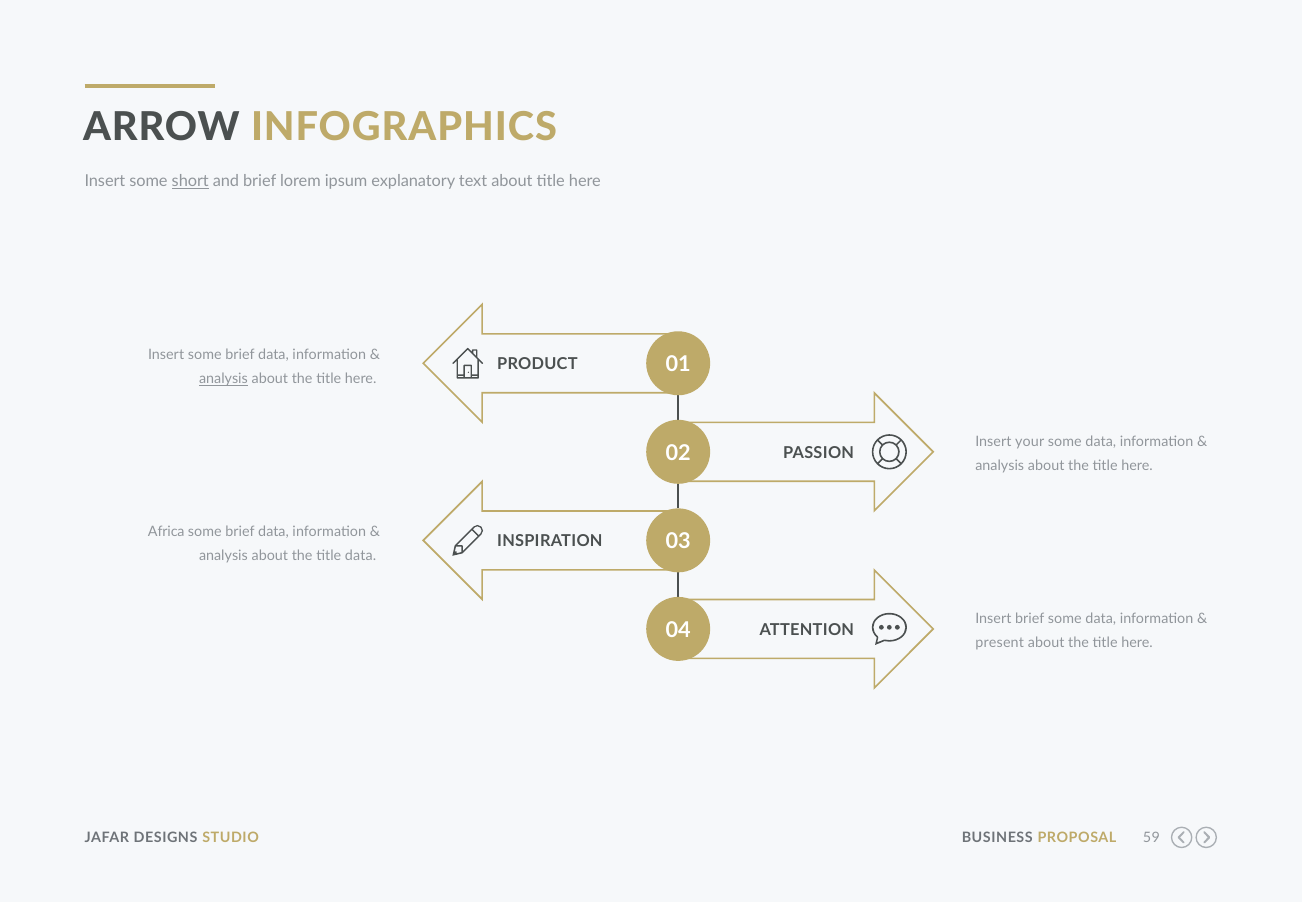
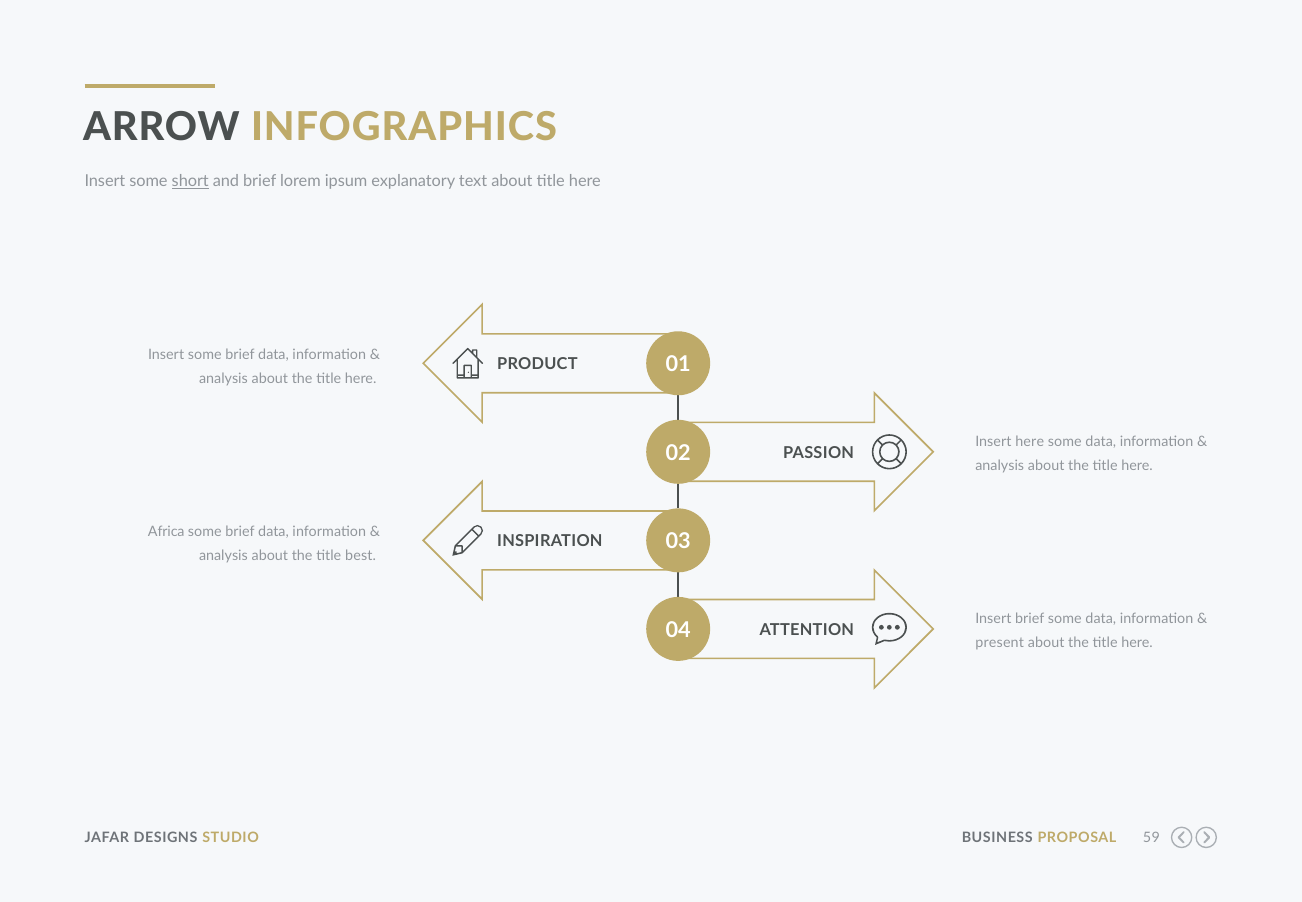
analysis underline: present -> none (223, 379)
Insert your: your -> here (1030, 441)
title data: data -> best (361, 556)
